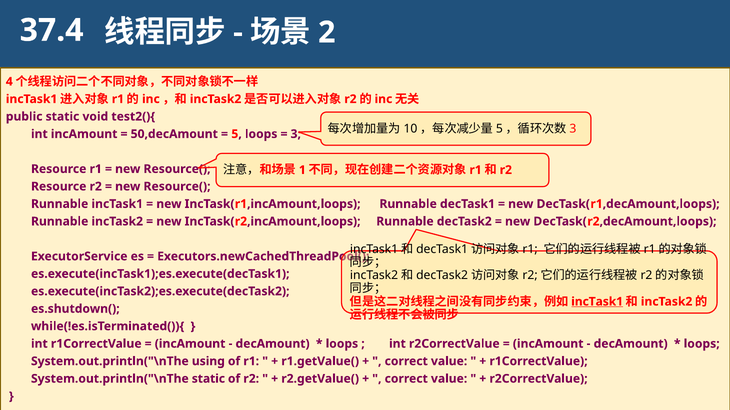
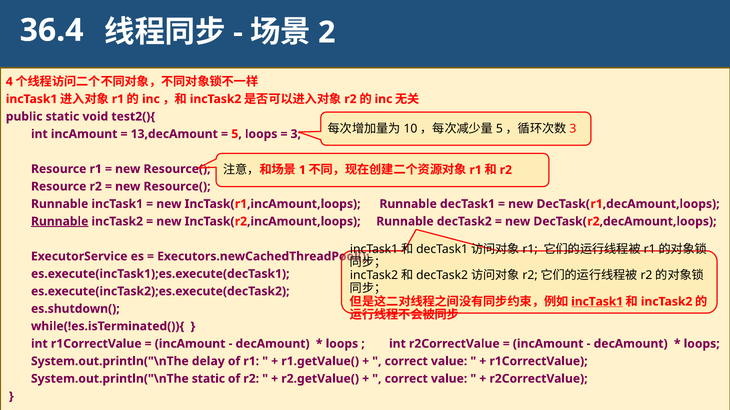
37.4: 37.4 -> 36.4 (52, 30)
50,decAmount: 50,decAmount -> 13,decAmount (174, 134)
Runnable underline: none -> present (60, 222)
using: using -> delay (208, 362)
